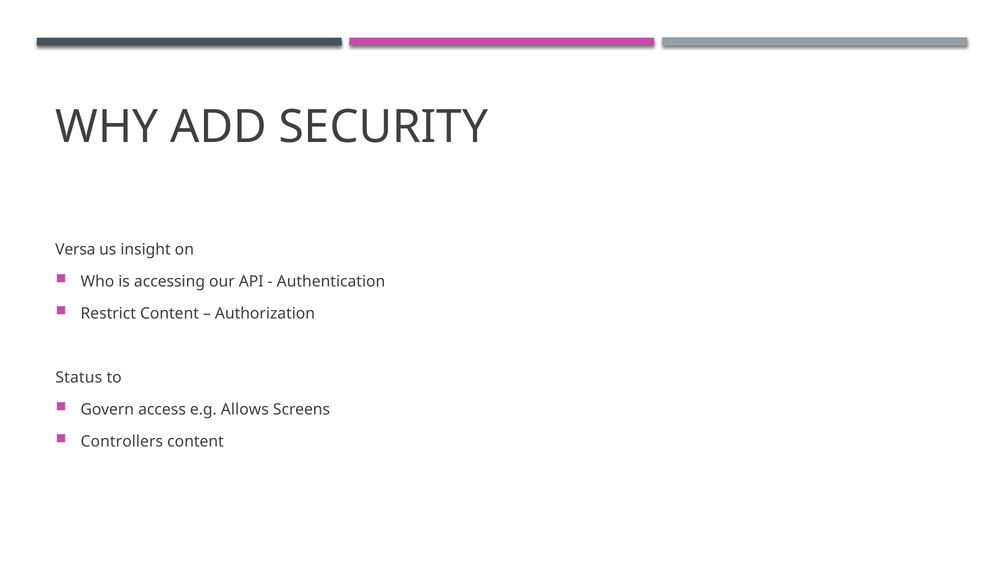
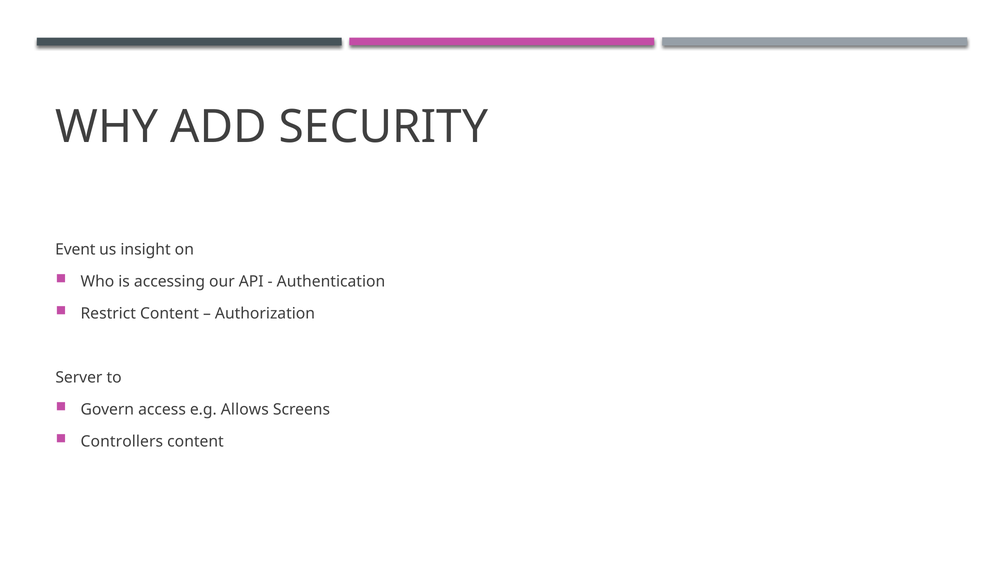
Versa: Versa -> Event (75, 249)
Status: Status -> Server (79, 377)
